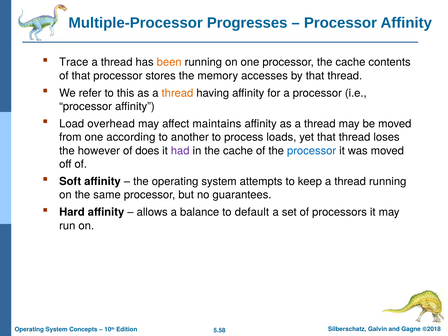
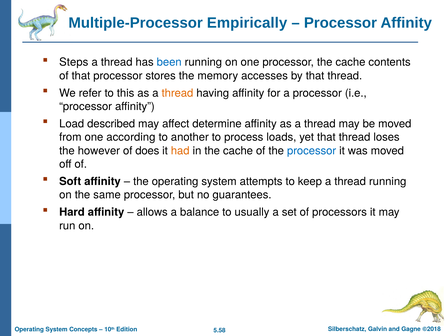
Progresses: Progresses -> Empirically (247, 23)
Trace: Trace -> Steps (74, 62)
been colour: orange -> blue (169, 62)
overhead: overhead -> described (111, 124)
maintains: maintains -> determine (217, 124)
had colour: purple -> orange (180, 151)
default: default -> usually (252, 212)
